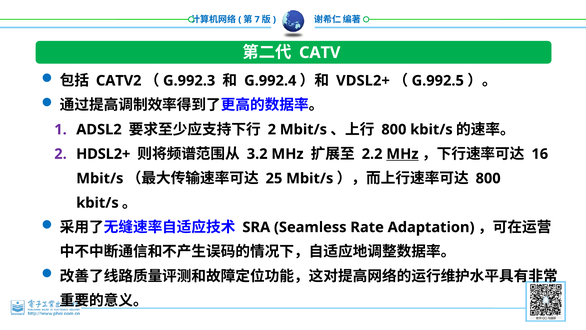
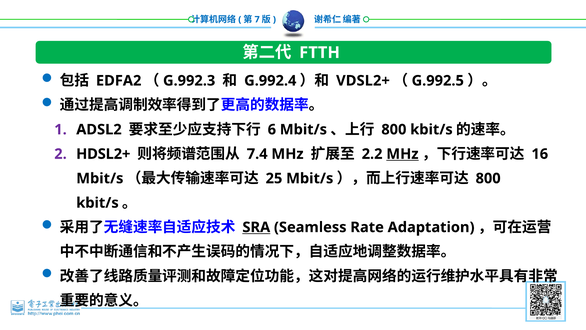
CATV: CATV -> FTTH (320, 53)
CATV2: CATV2 -> EDFA2 (119, 81)
2: 2 -> 6 (272, 129)
3.2: 3.2 -> 7.4 (257, 154)
SRA underline: none -> present (256, 227)
